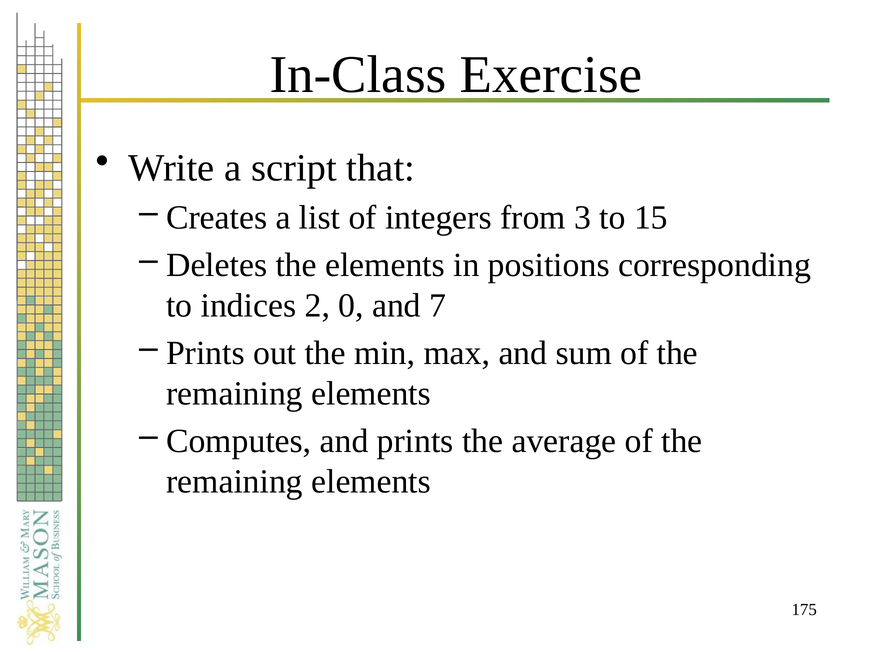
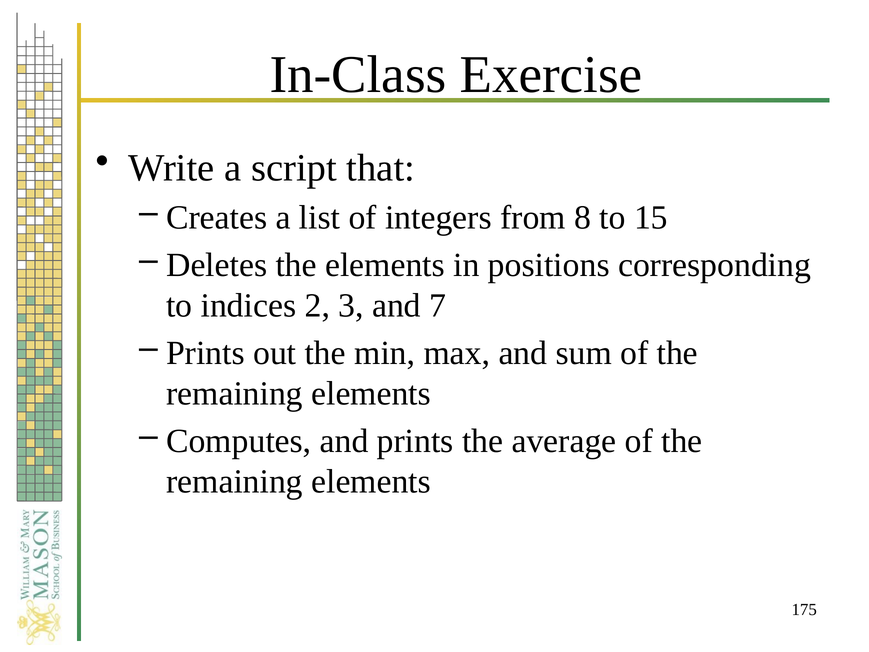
3: 3 -> 8 (583, 218)
0: 0 -> 3 (351, 306)
